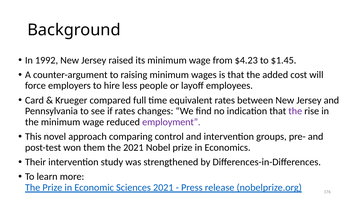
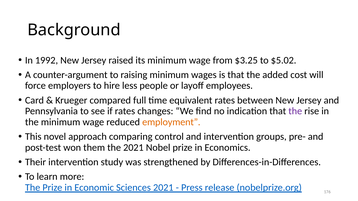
$4.23: $4.23 -> $3.25 (246, 60)
$1.45: $1.45 -> $5.02 (284, 60)
employment colour: purple -> orange (171, 122)
